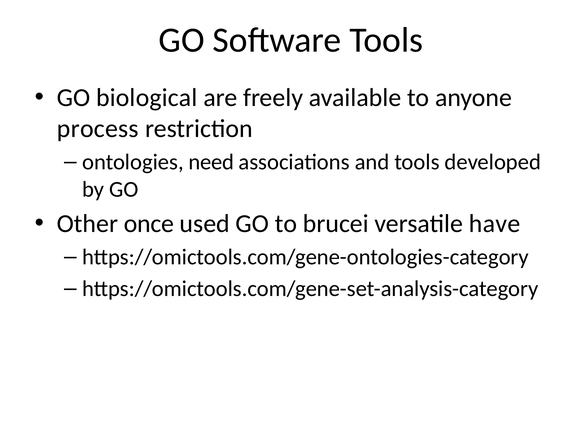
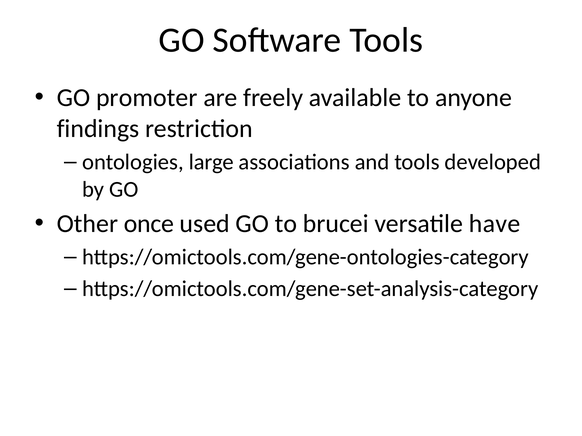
biological: biological -> promoter (147, 98)
process: process -> findings (98, 129)
need: need -> large (211, 162)
